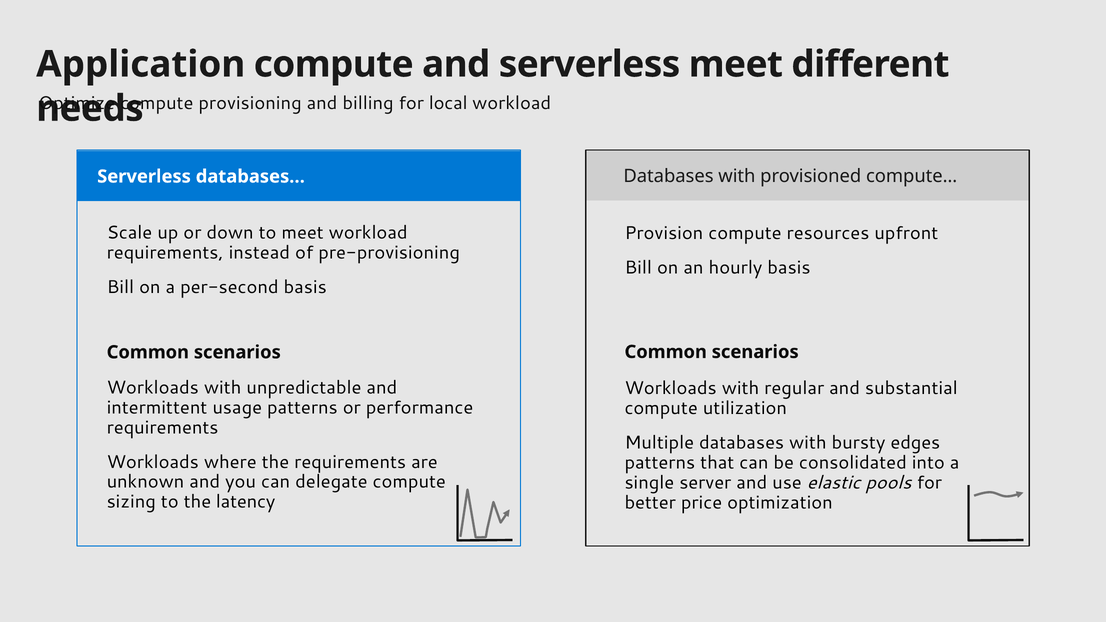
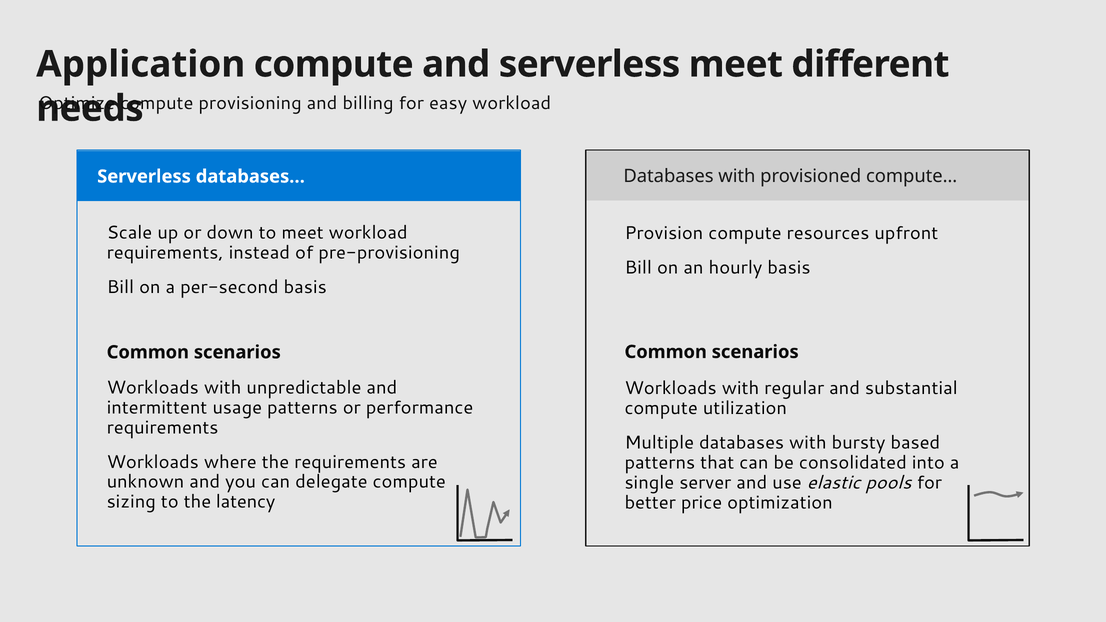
local: local -> easy (448, 103)
edges: edges -> based (915, 443)
